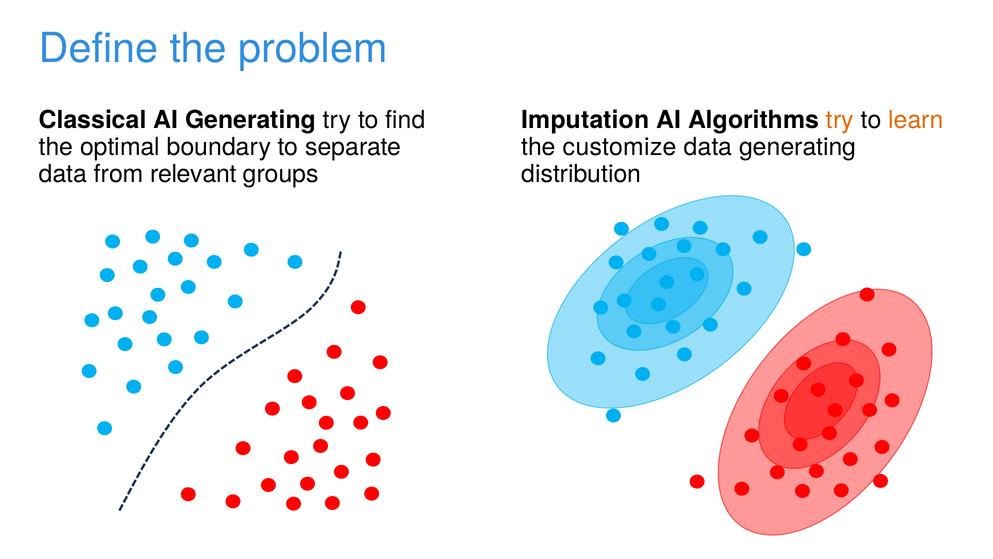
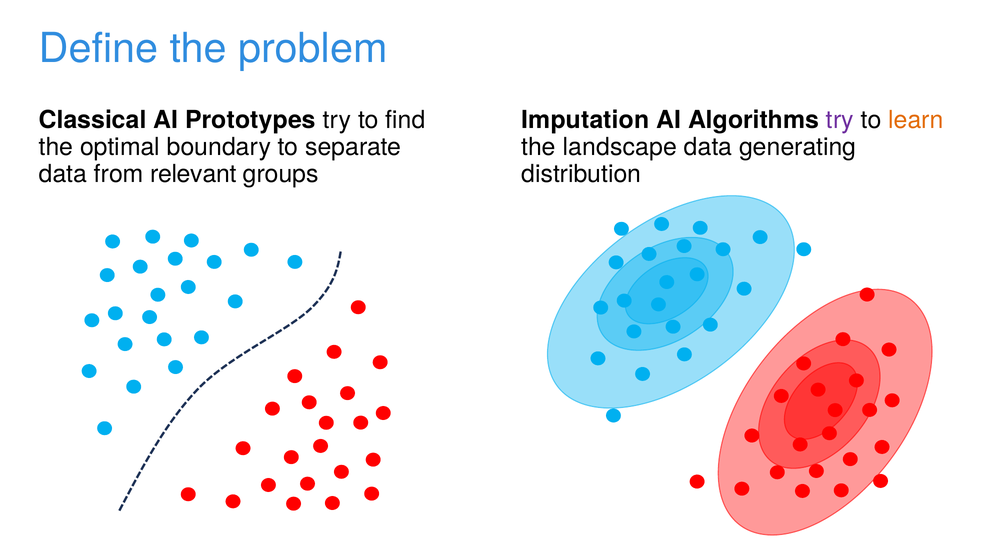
AI Generating: Generating -> Prototypes (250, 120)
try colour: orange -> purple (840, 120)
customize: customize -> landscape (620, 147)
